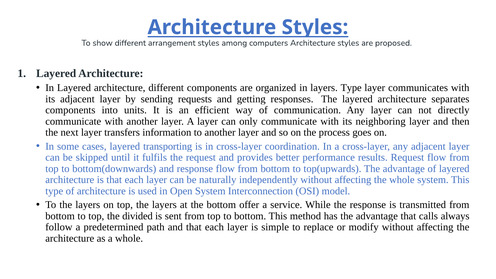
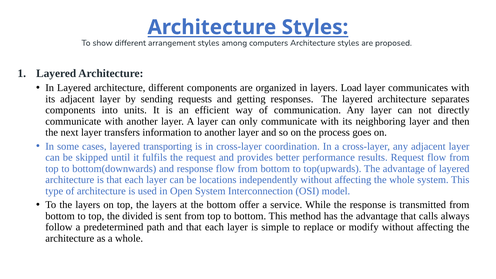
layers Type: Type -> Load (351, 88)
naturally: naturally -> locations (218, 180)
